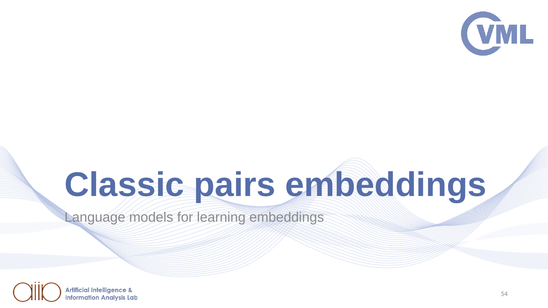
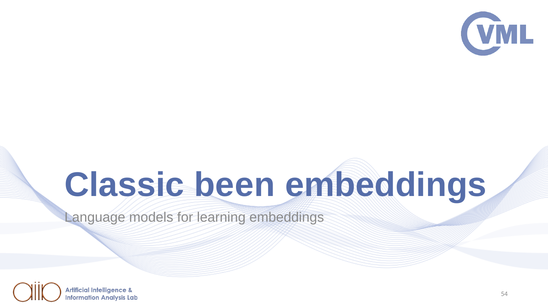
pairs: pairs -> been (235, 185)
